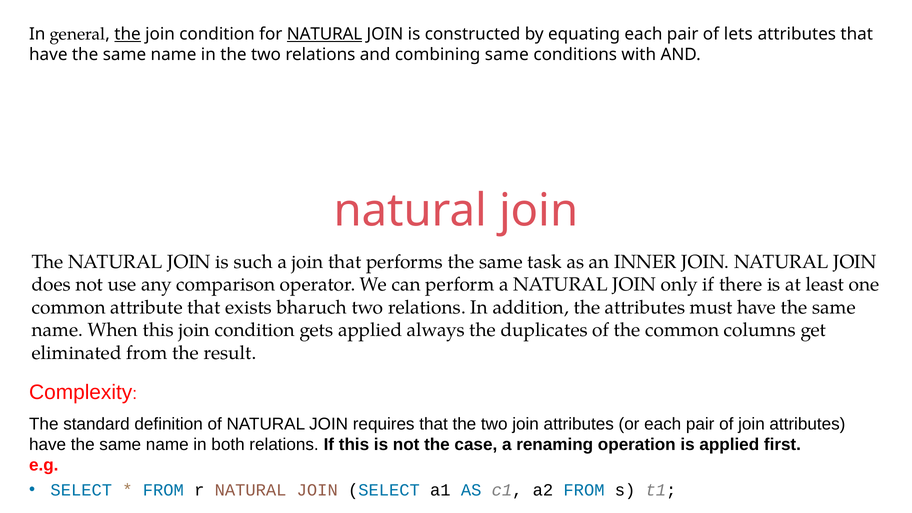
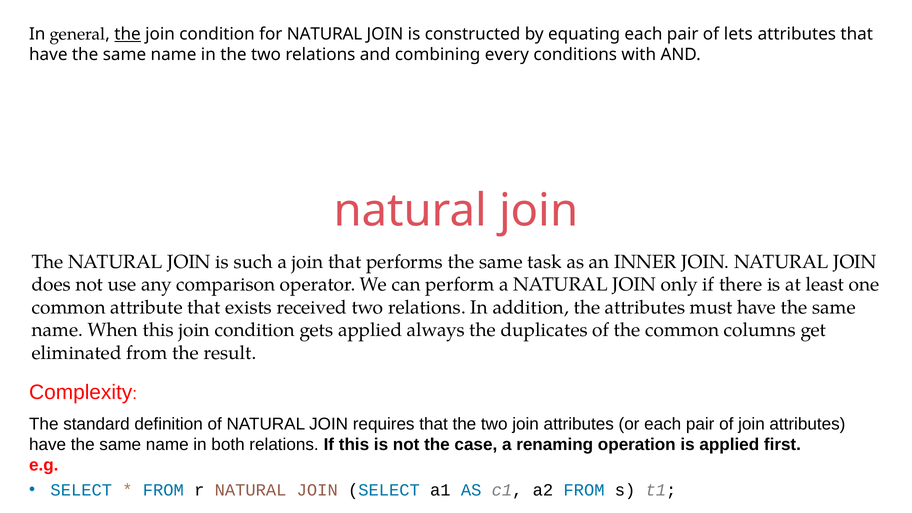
NATURAL underline: present -> none (325, 34)
combining same: same -> every (507, 55)
bharuch: bharuch -> received (312, 307)
